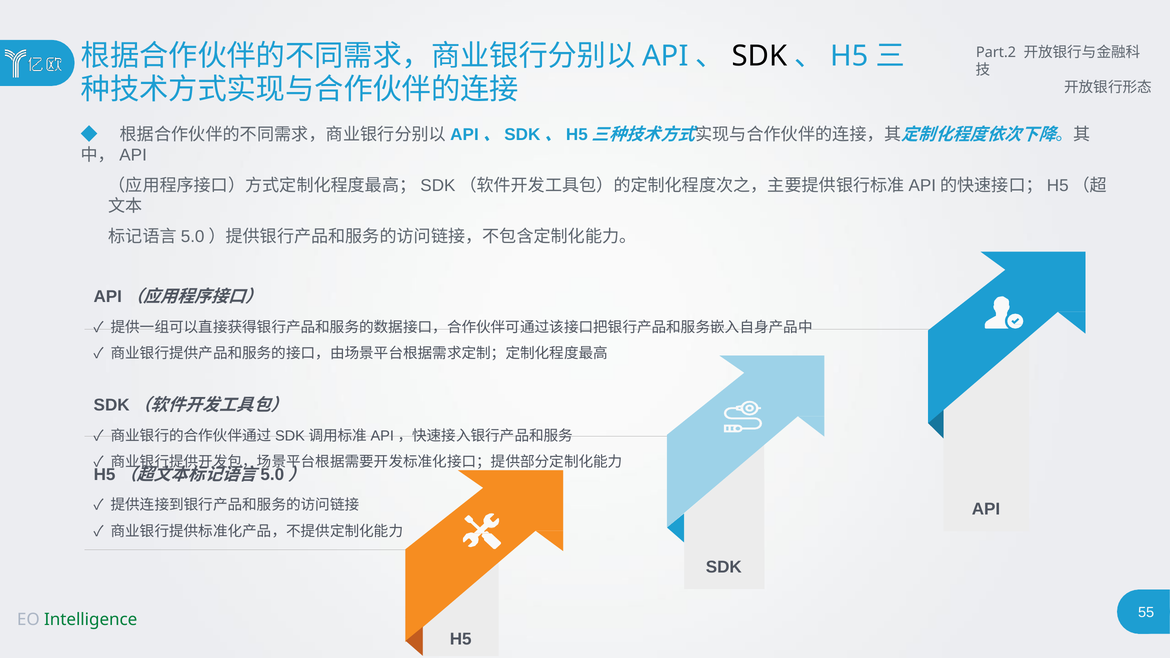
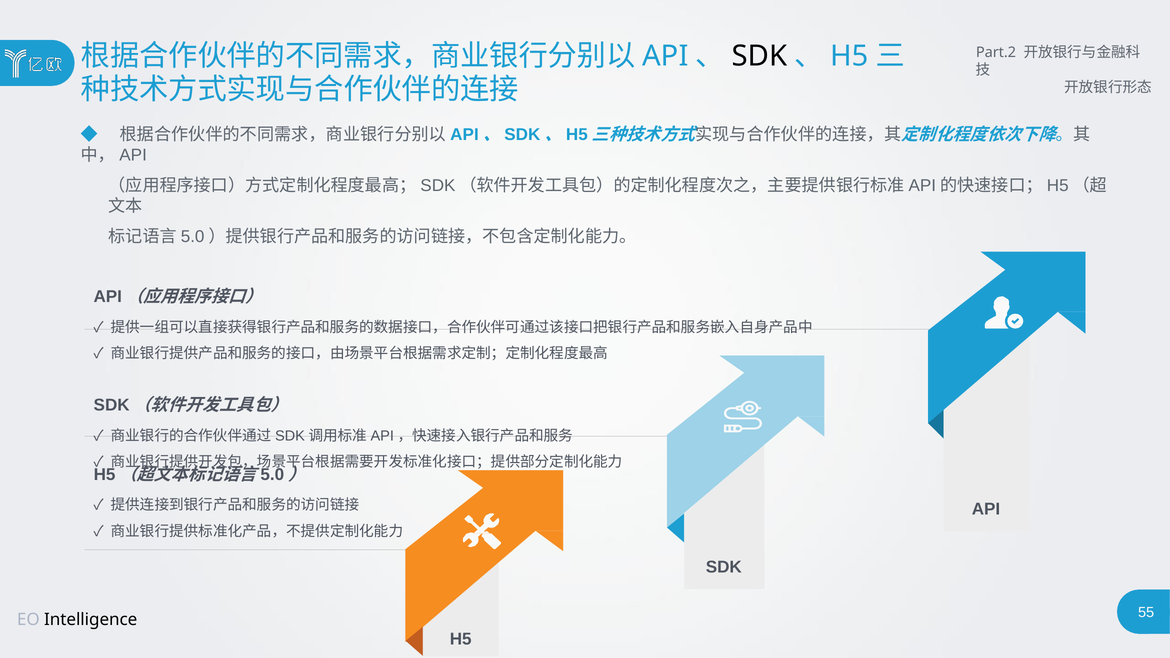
Intelligence colour: green -> black (91, 620)
